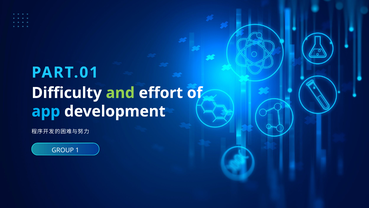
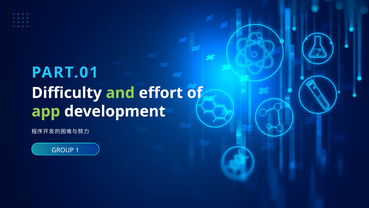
app colour: light blue -> light green (46, 111)
